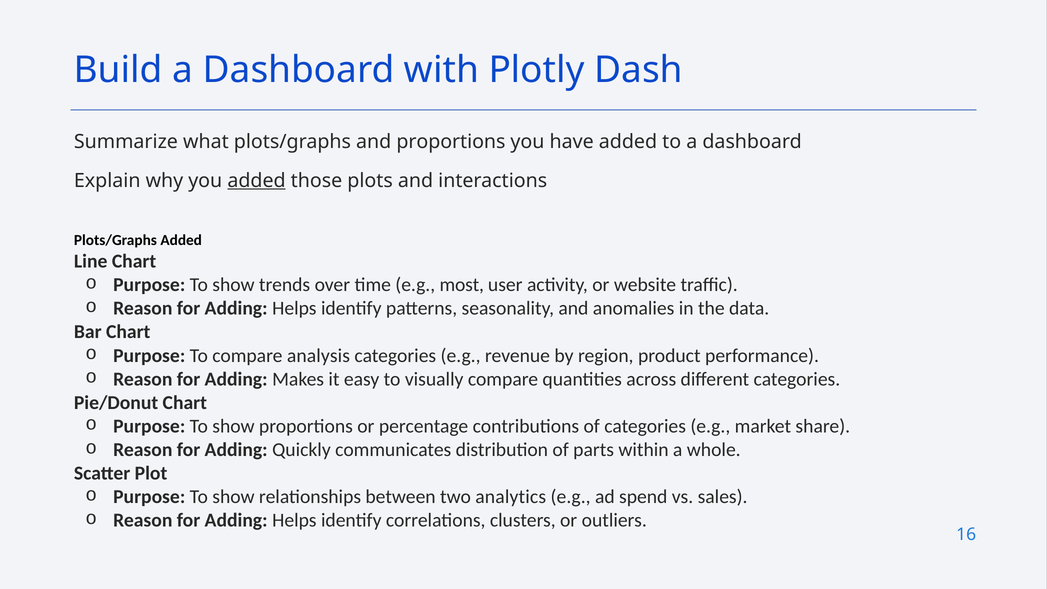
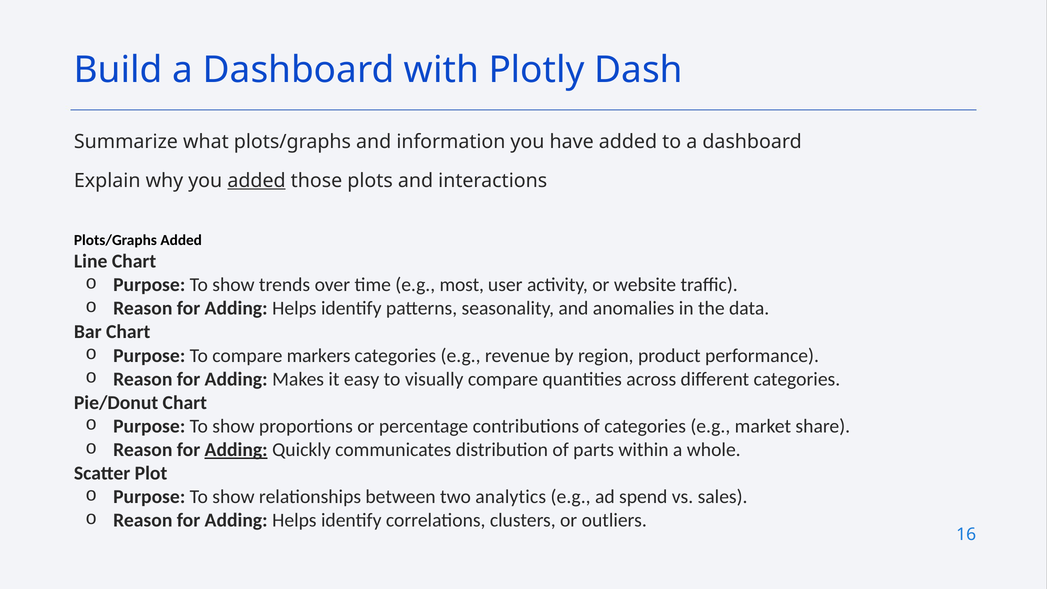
and proportions: proportions -> information (451, 142)
analysis: analysis -> markers (319, 356)
Adding underline: none -> present (236, 450)
